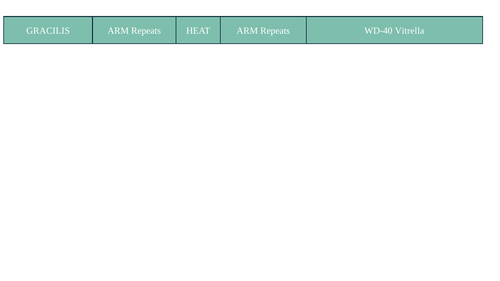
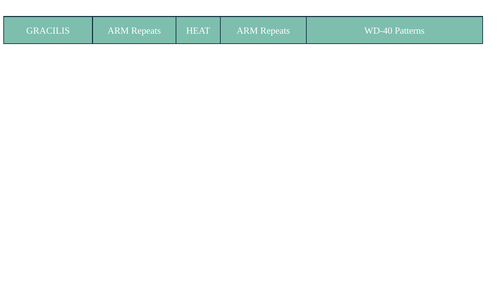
Vitrella: Vitrella -> Patterns (410, 31)
